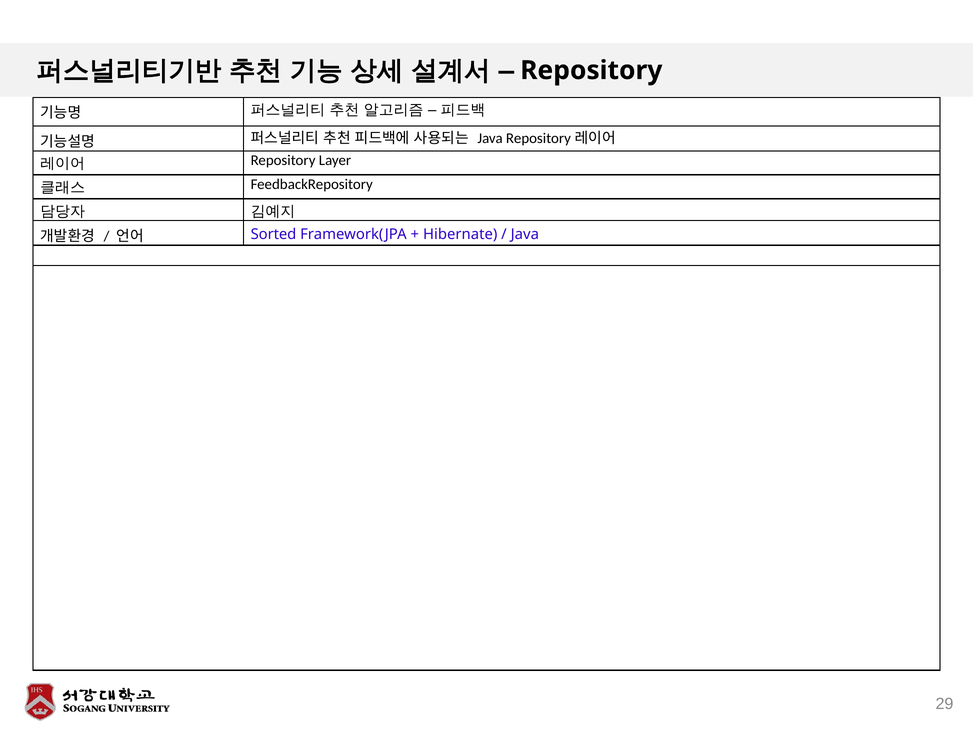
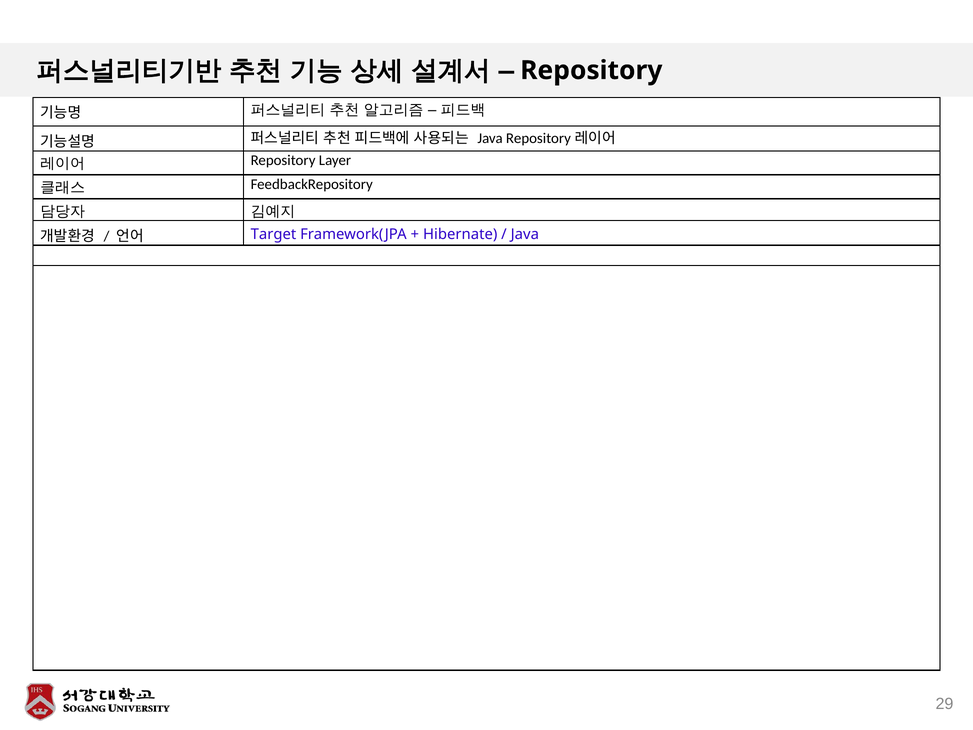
Sorted: Sorted -> Target (273, 234)
